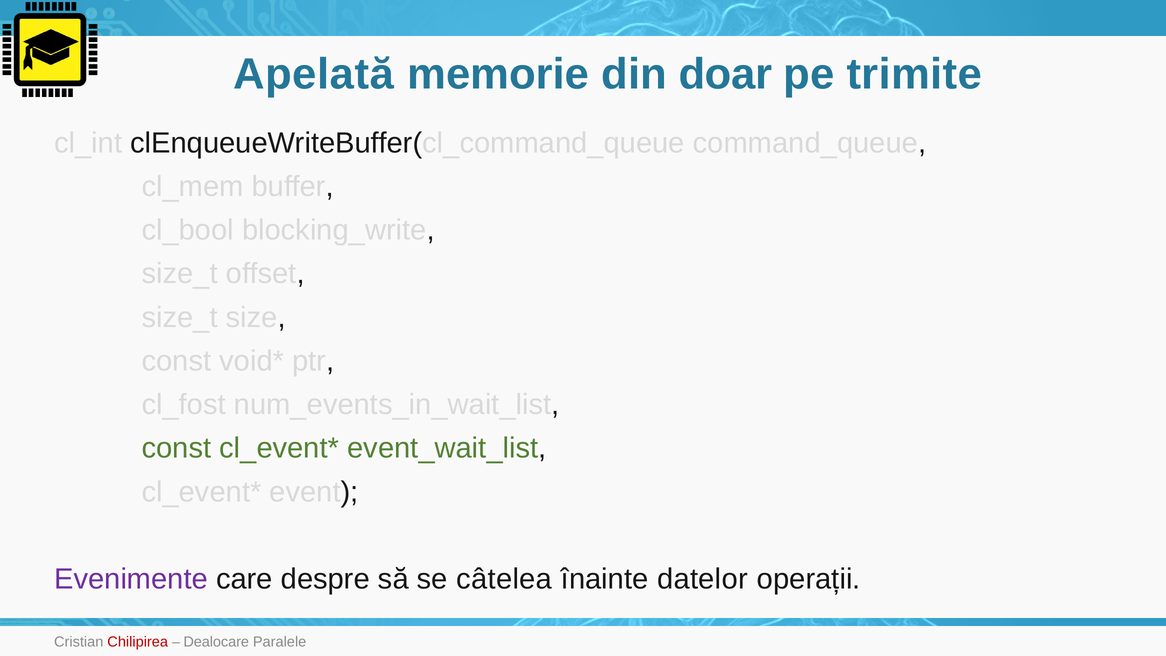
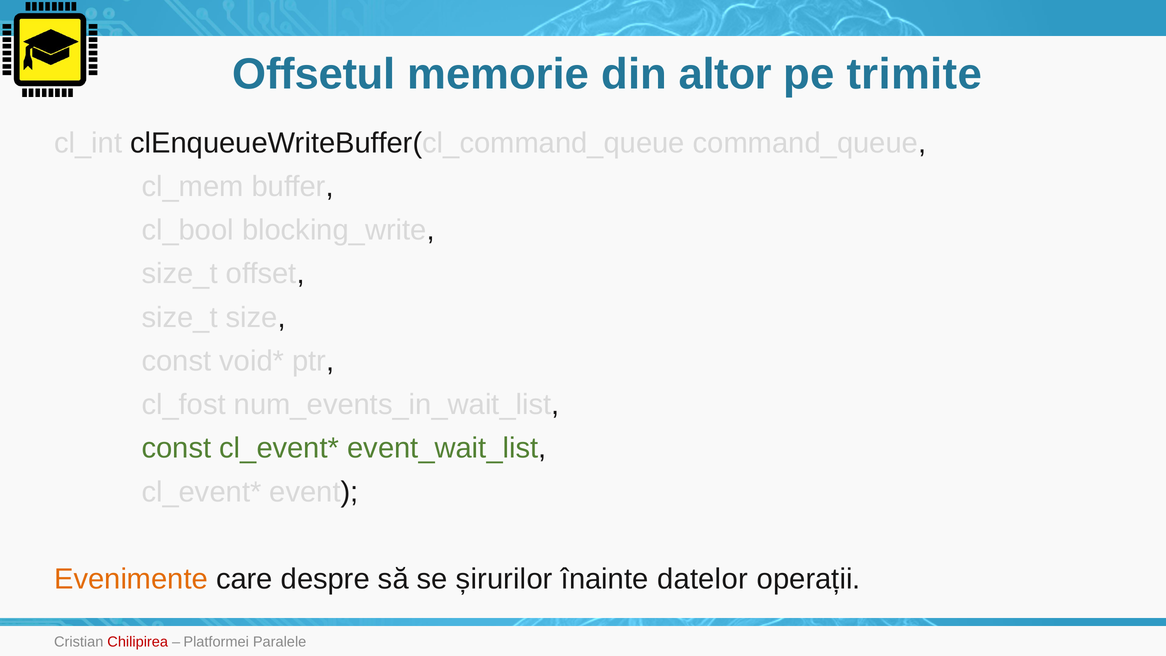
Apelată: Apelată -> Offsetul (314, 74)
doar: doar -> altor (725, 74)
Evenimente colour: purple -> orange (131, 579)
câtelea: câtelea -> șirurilor (504, 579)
Dealocare: Dealocare -> Platformei (216, 642)
